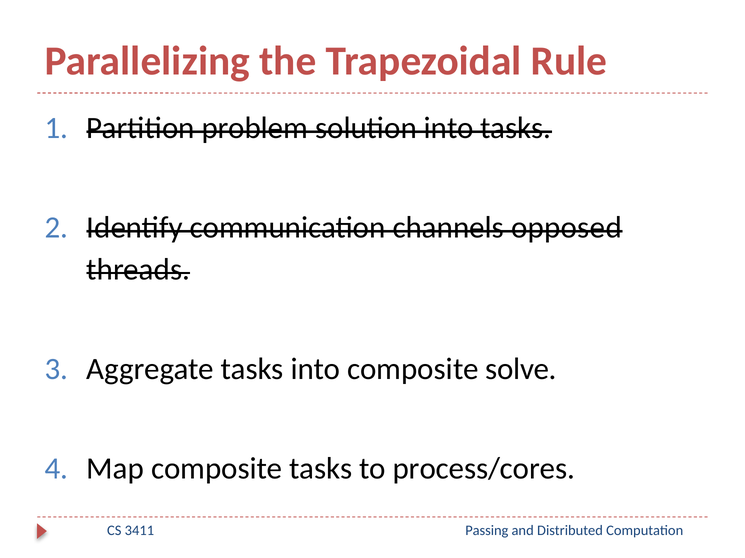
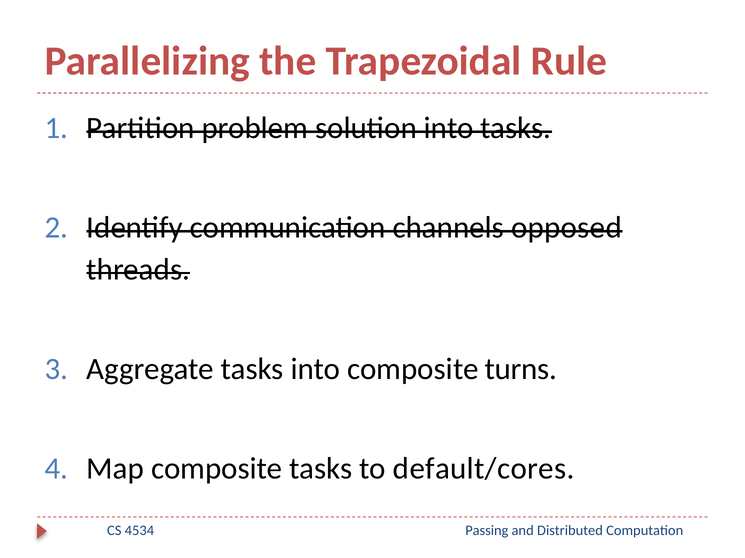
solve: solve -> turns (521, 369)
process/cores: process/cores -> default/cores (484, 469)
3411: 3411 -> 4534 (139, 531)
